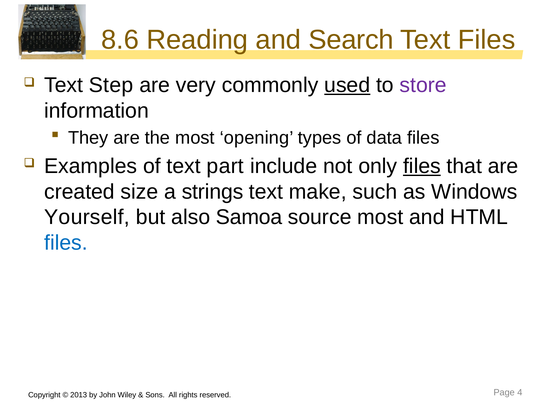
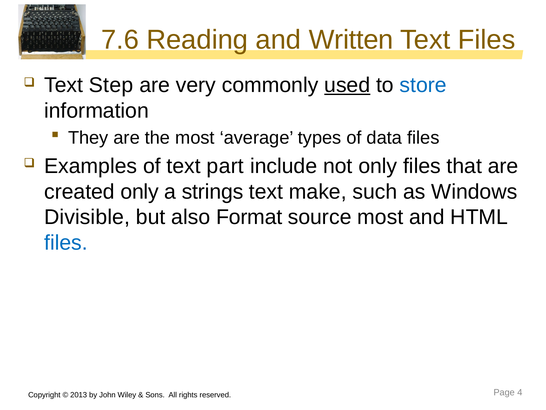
8.6: 8.6 -> 7.6 (120, 40)
Search: Search -> Written (351, 40)
store colour: purple -> blue (423, 85)
opening: opening -> average (257, 138)
files underline: present -> none (422, 166)
created size: size -> only (140, 191)
Yourself: Yourself -> Divisible (87, 217)
Samoa: Samoa -> Format (249, 217)
